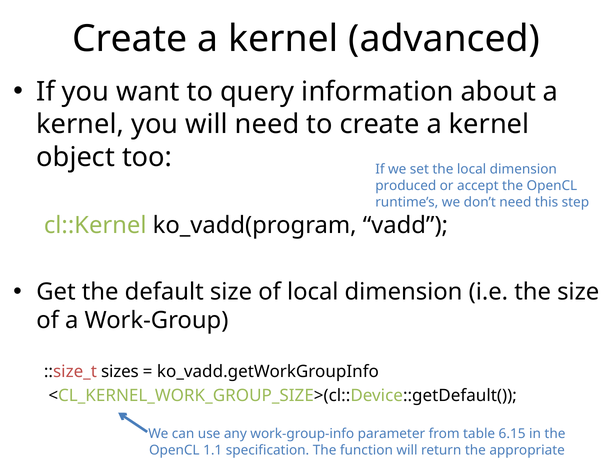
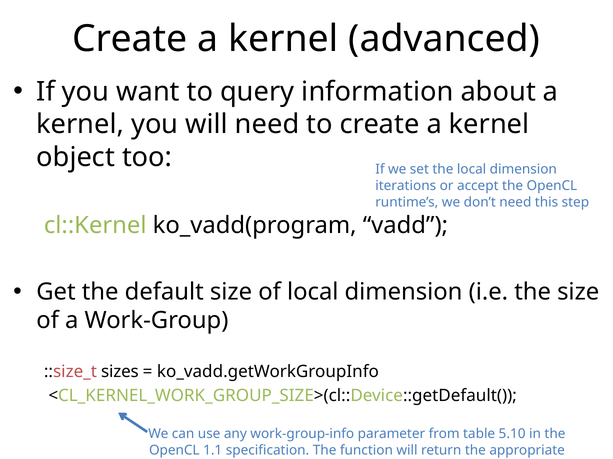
produced: produced -> iterations (406, 186)
6.15: 6.15 -> 5.10 (512, 435)
